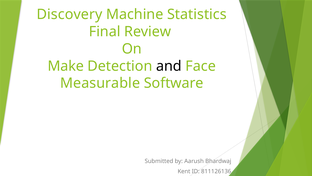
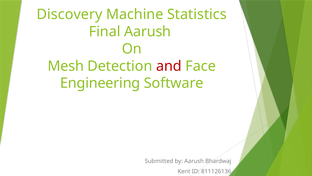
Final Review: Review -> Aarush (148, 32)
Make: Make -> Mesh (66, 66)
and colour: black -> red (169, 66)
Measurable: Measurable -> Engineering (100, 83)
